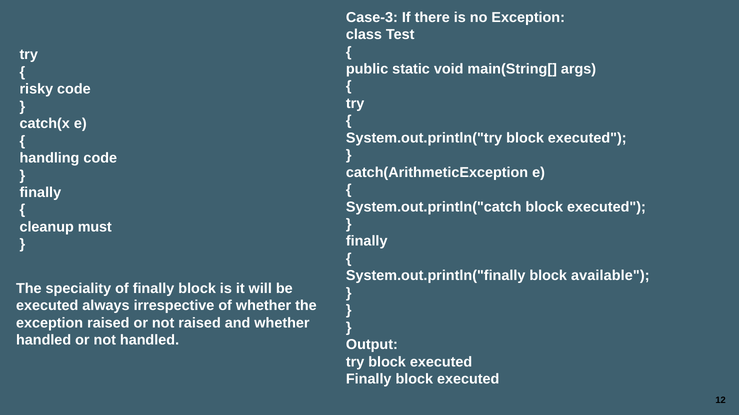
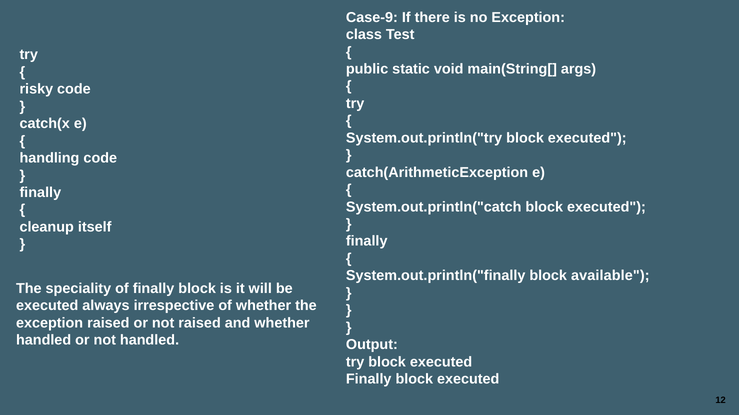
Case-3: Case-3 -> Case-9 (372, 17)
must: must -> itself (95, 227)
